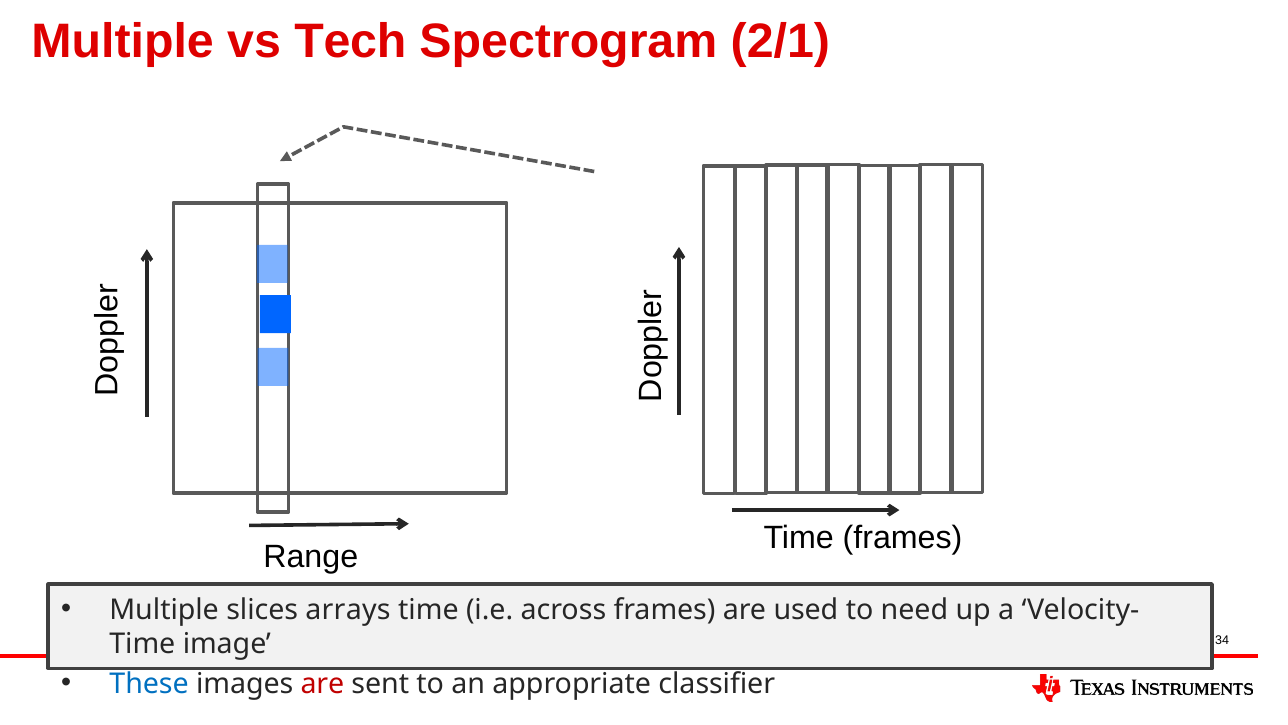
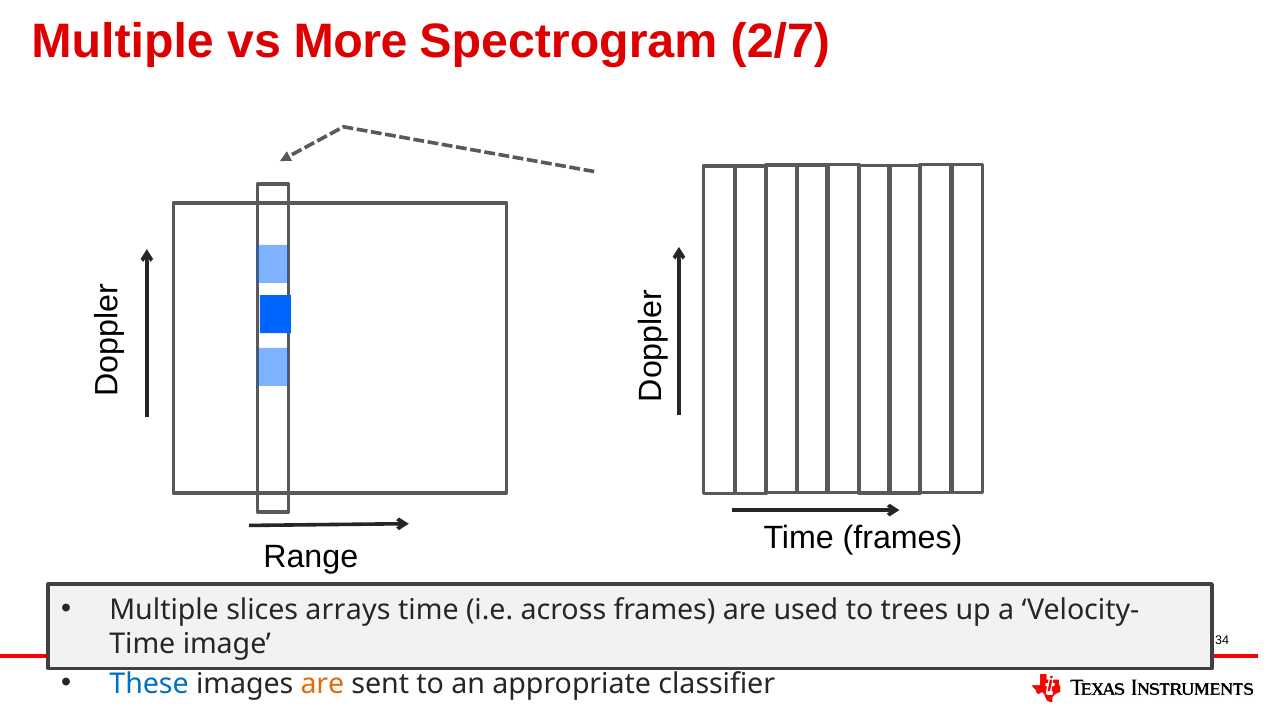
Tech: Tech -> More (350, 42)
2/1: 2/1 -> 2/7 (780, 42)
need: need -> trees (914, 609)
are colour: red -> orange (322, 684)
